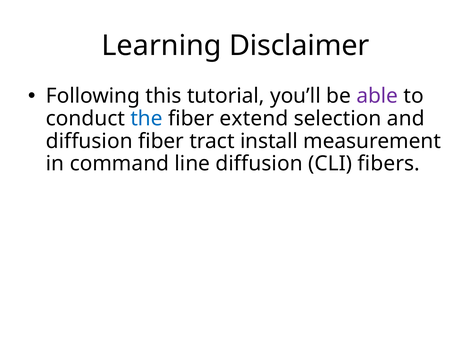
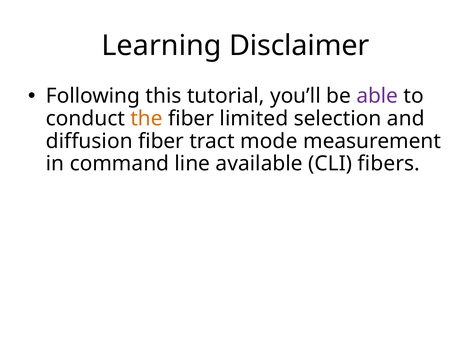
the colour: blue -> orange (147, 119)
extend: extend -> limited (254, 119)
install: install -> mode (269, 141)
line diffusion: diffusion -> available (259, 164)
